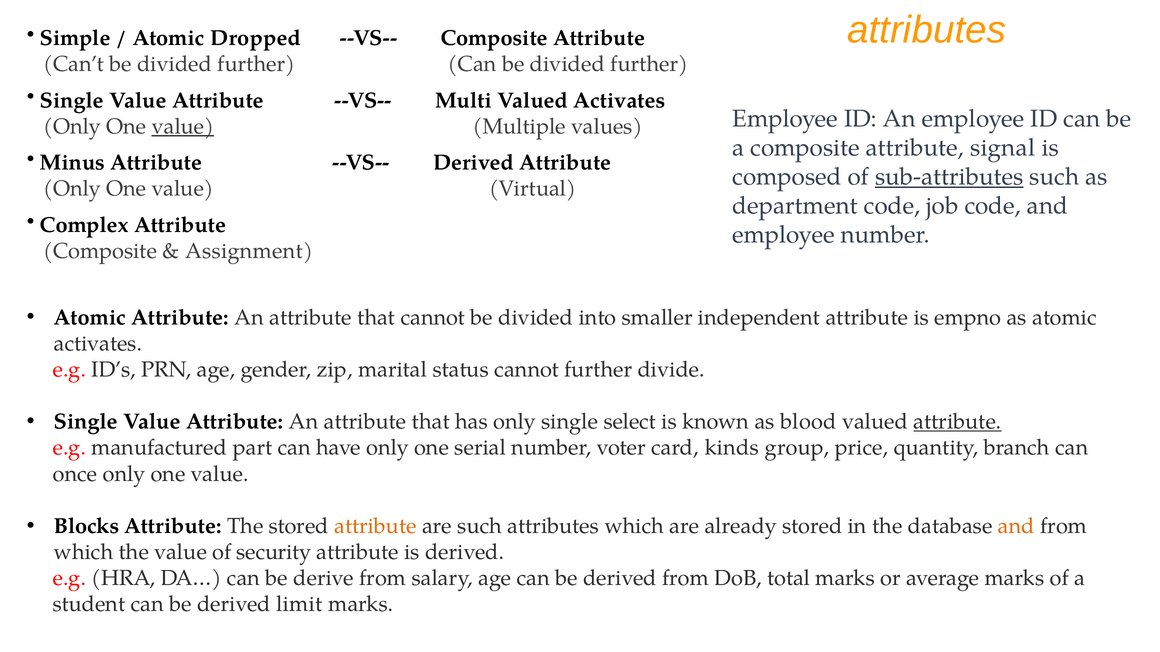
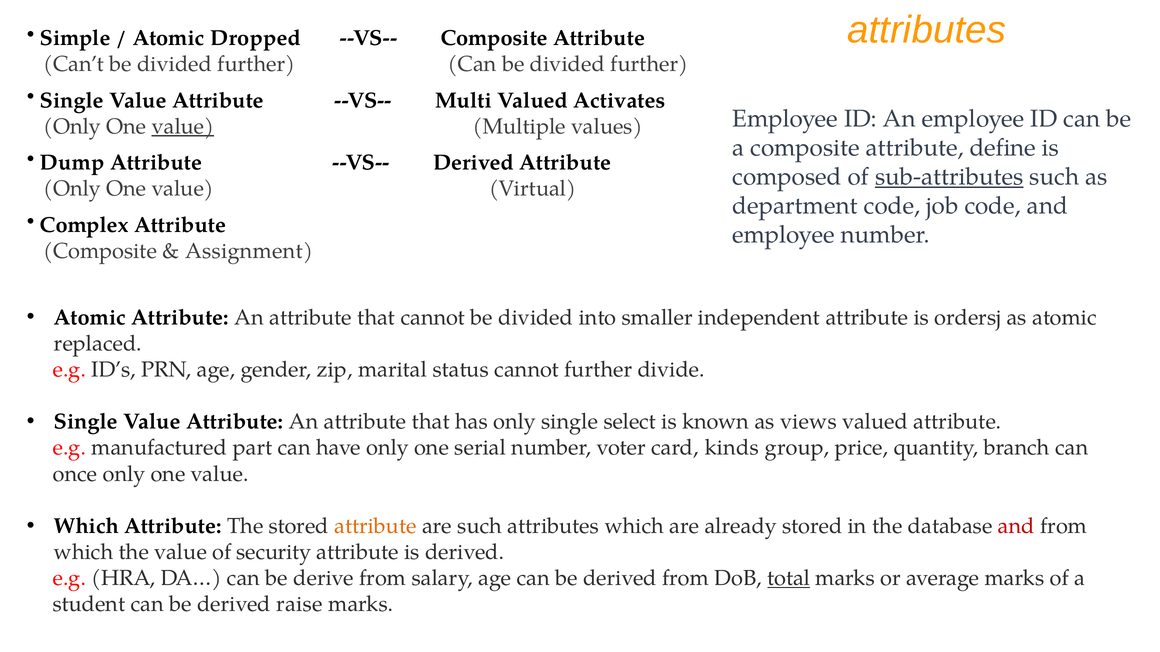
signal: signal -> define (1003, 148)
Minus: Minus -> Dump (72, 163)
empno: empno -> ordersj (968, 318)
activates: activates -> replaced (98, 344)
blood: blood -> views (808, 422)
attribute underline: present -> none (957, 422)
Blocks: Blocks -> Which (86, 526)
and colour: orange -> red (1016, 526)
total underline: none -> present (789, 579)
limit: limit -> raise (299, 605)
